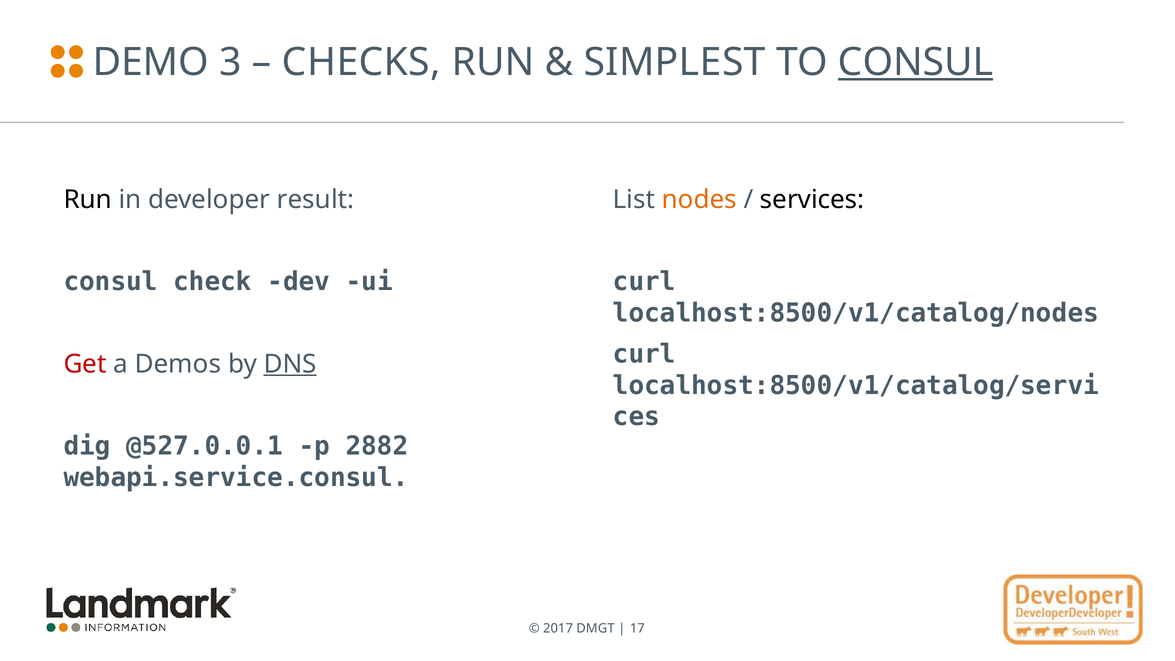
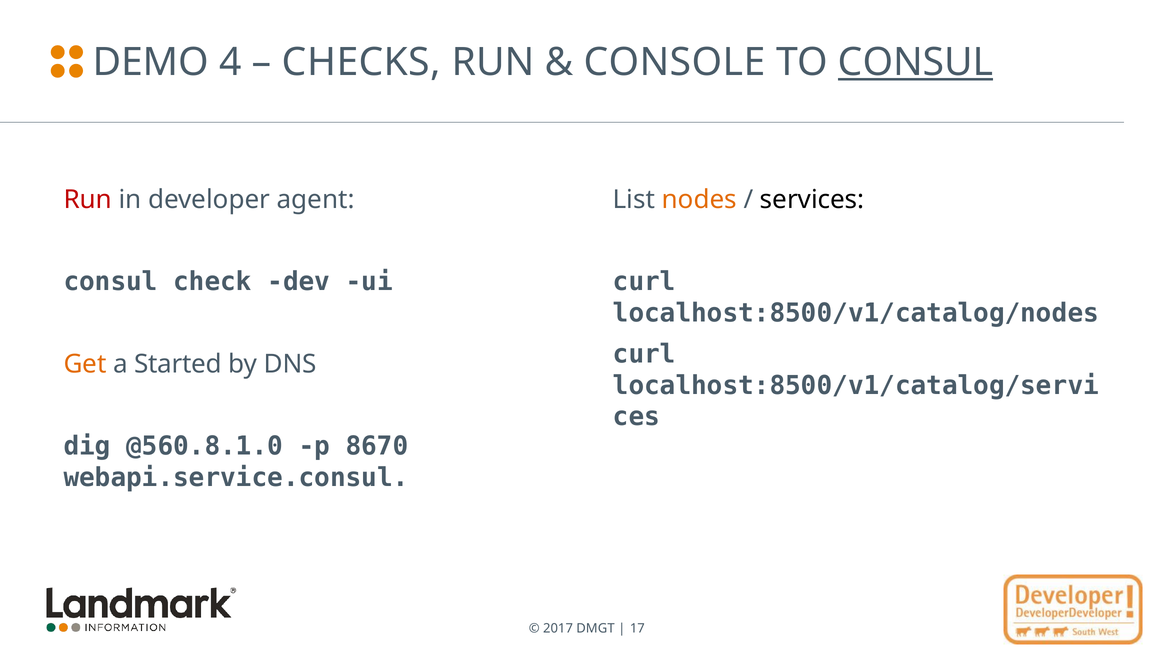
3: 3 -> 4 (230, 62)
SIMPLEST: SIMPLEST -> CONSOLE (675, 62)
Run colour: black -> red (88, 200)
result: result -> agent (316, 200)
Get colour: red -> orange (85, 364)
Demos: Demos -> Started (178, 364)
DNS underline: present -> none (290, 364)
@527.0.0.1: @527.0.0.1 -> @560.8.1.0 (205, 446)
2882: 2882 -> 8670 (377, 446)
